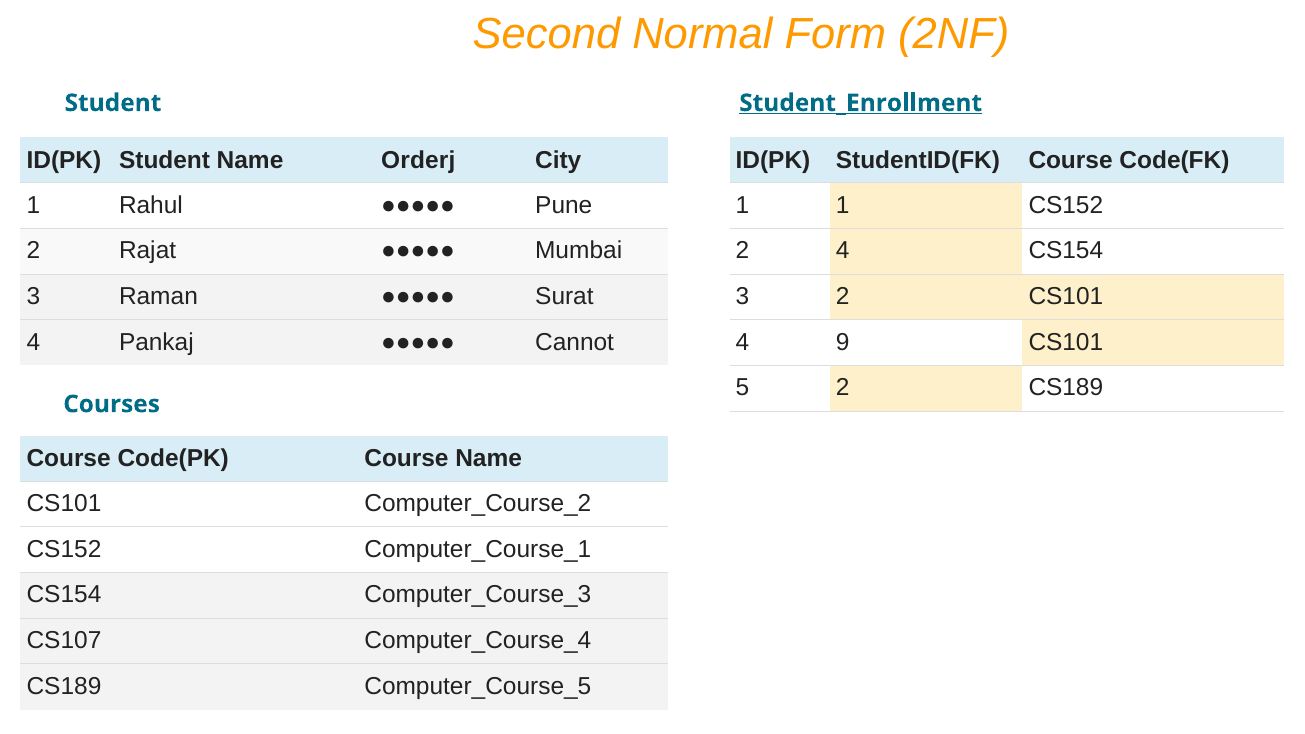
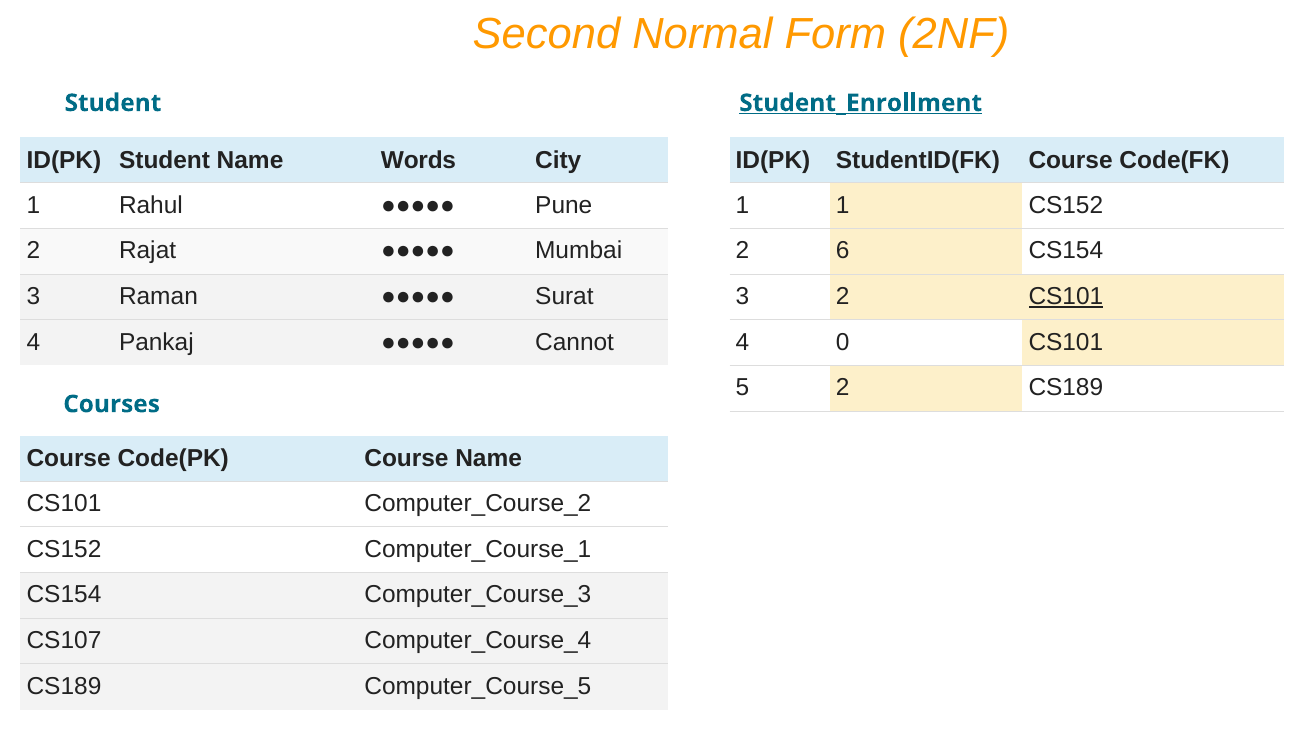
Orderj: Orderj -> Words (419, 160)
2 4: 4 -> 6 (843, 251)
CS101 underline: none -> present (1066, 296)
9: 9 -> 0 (843, 342)
